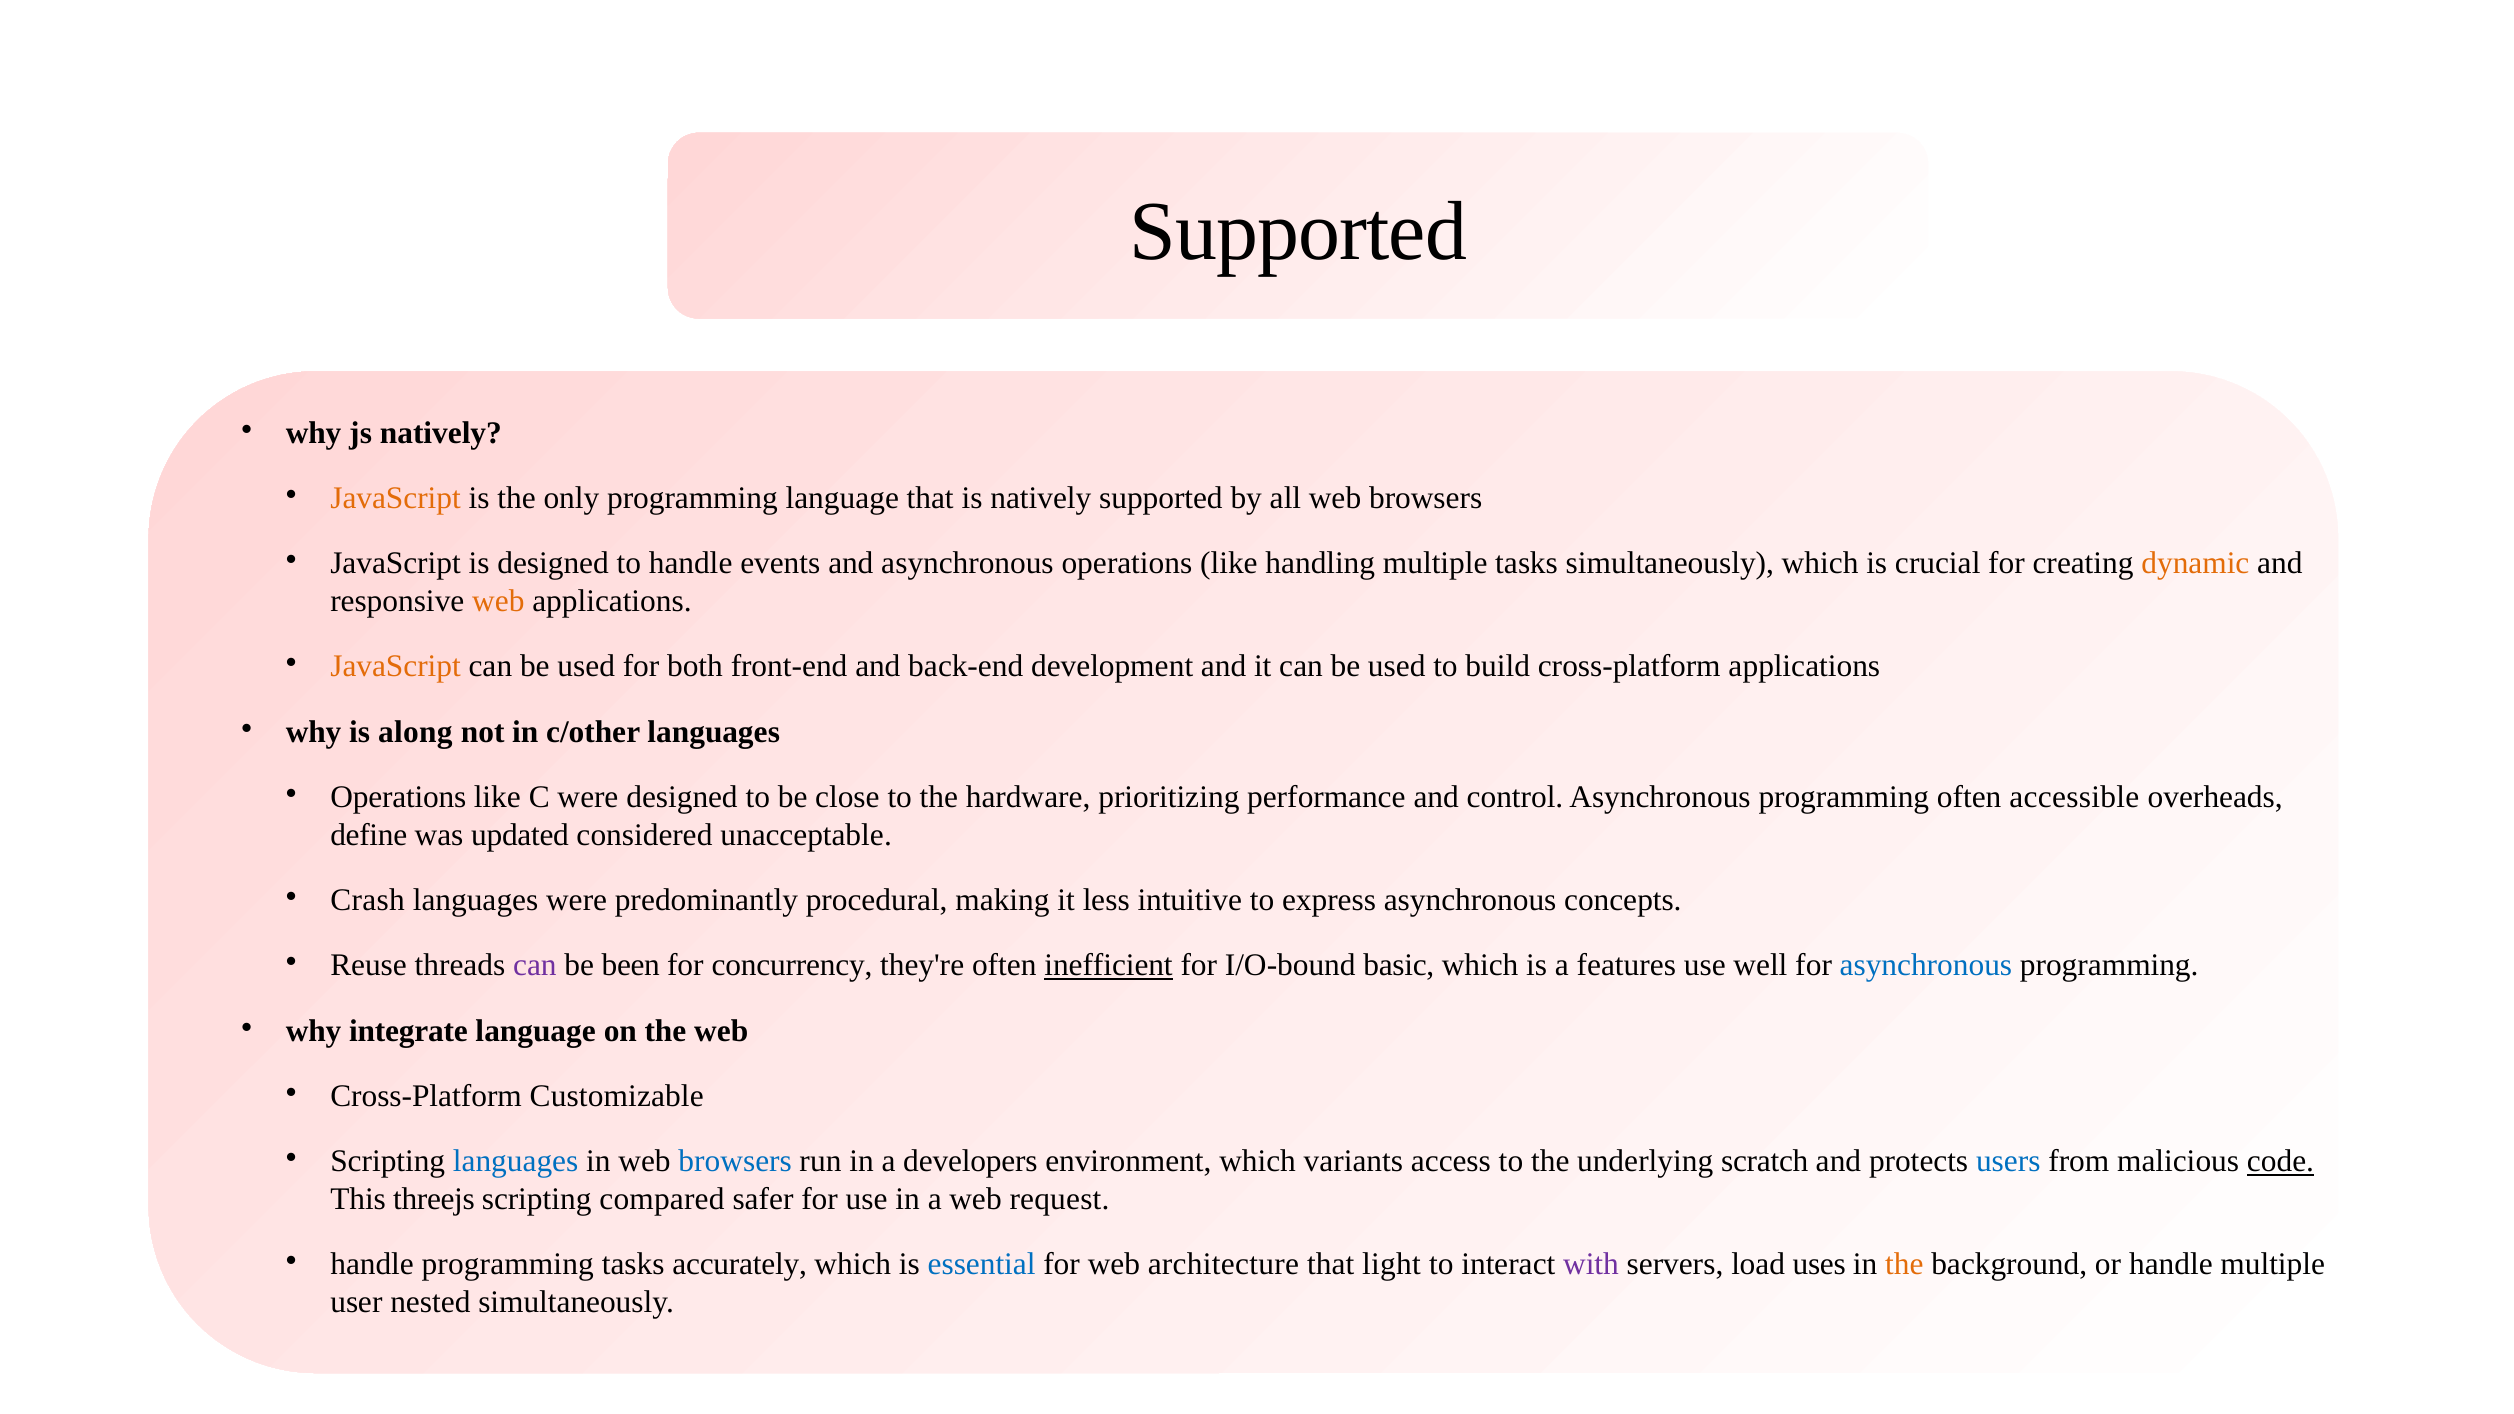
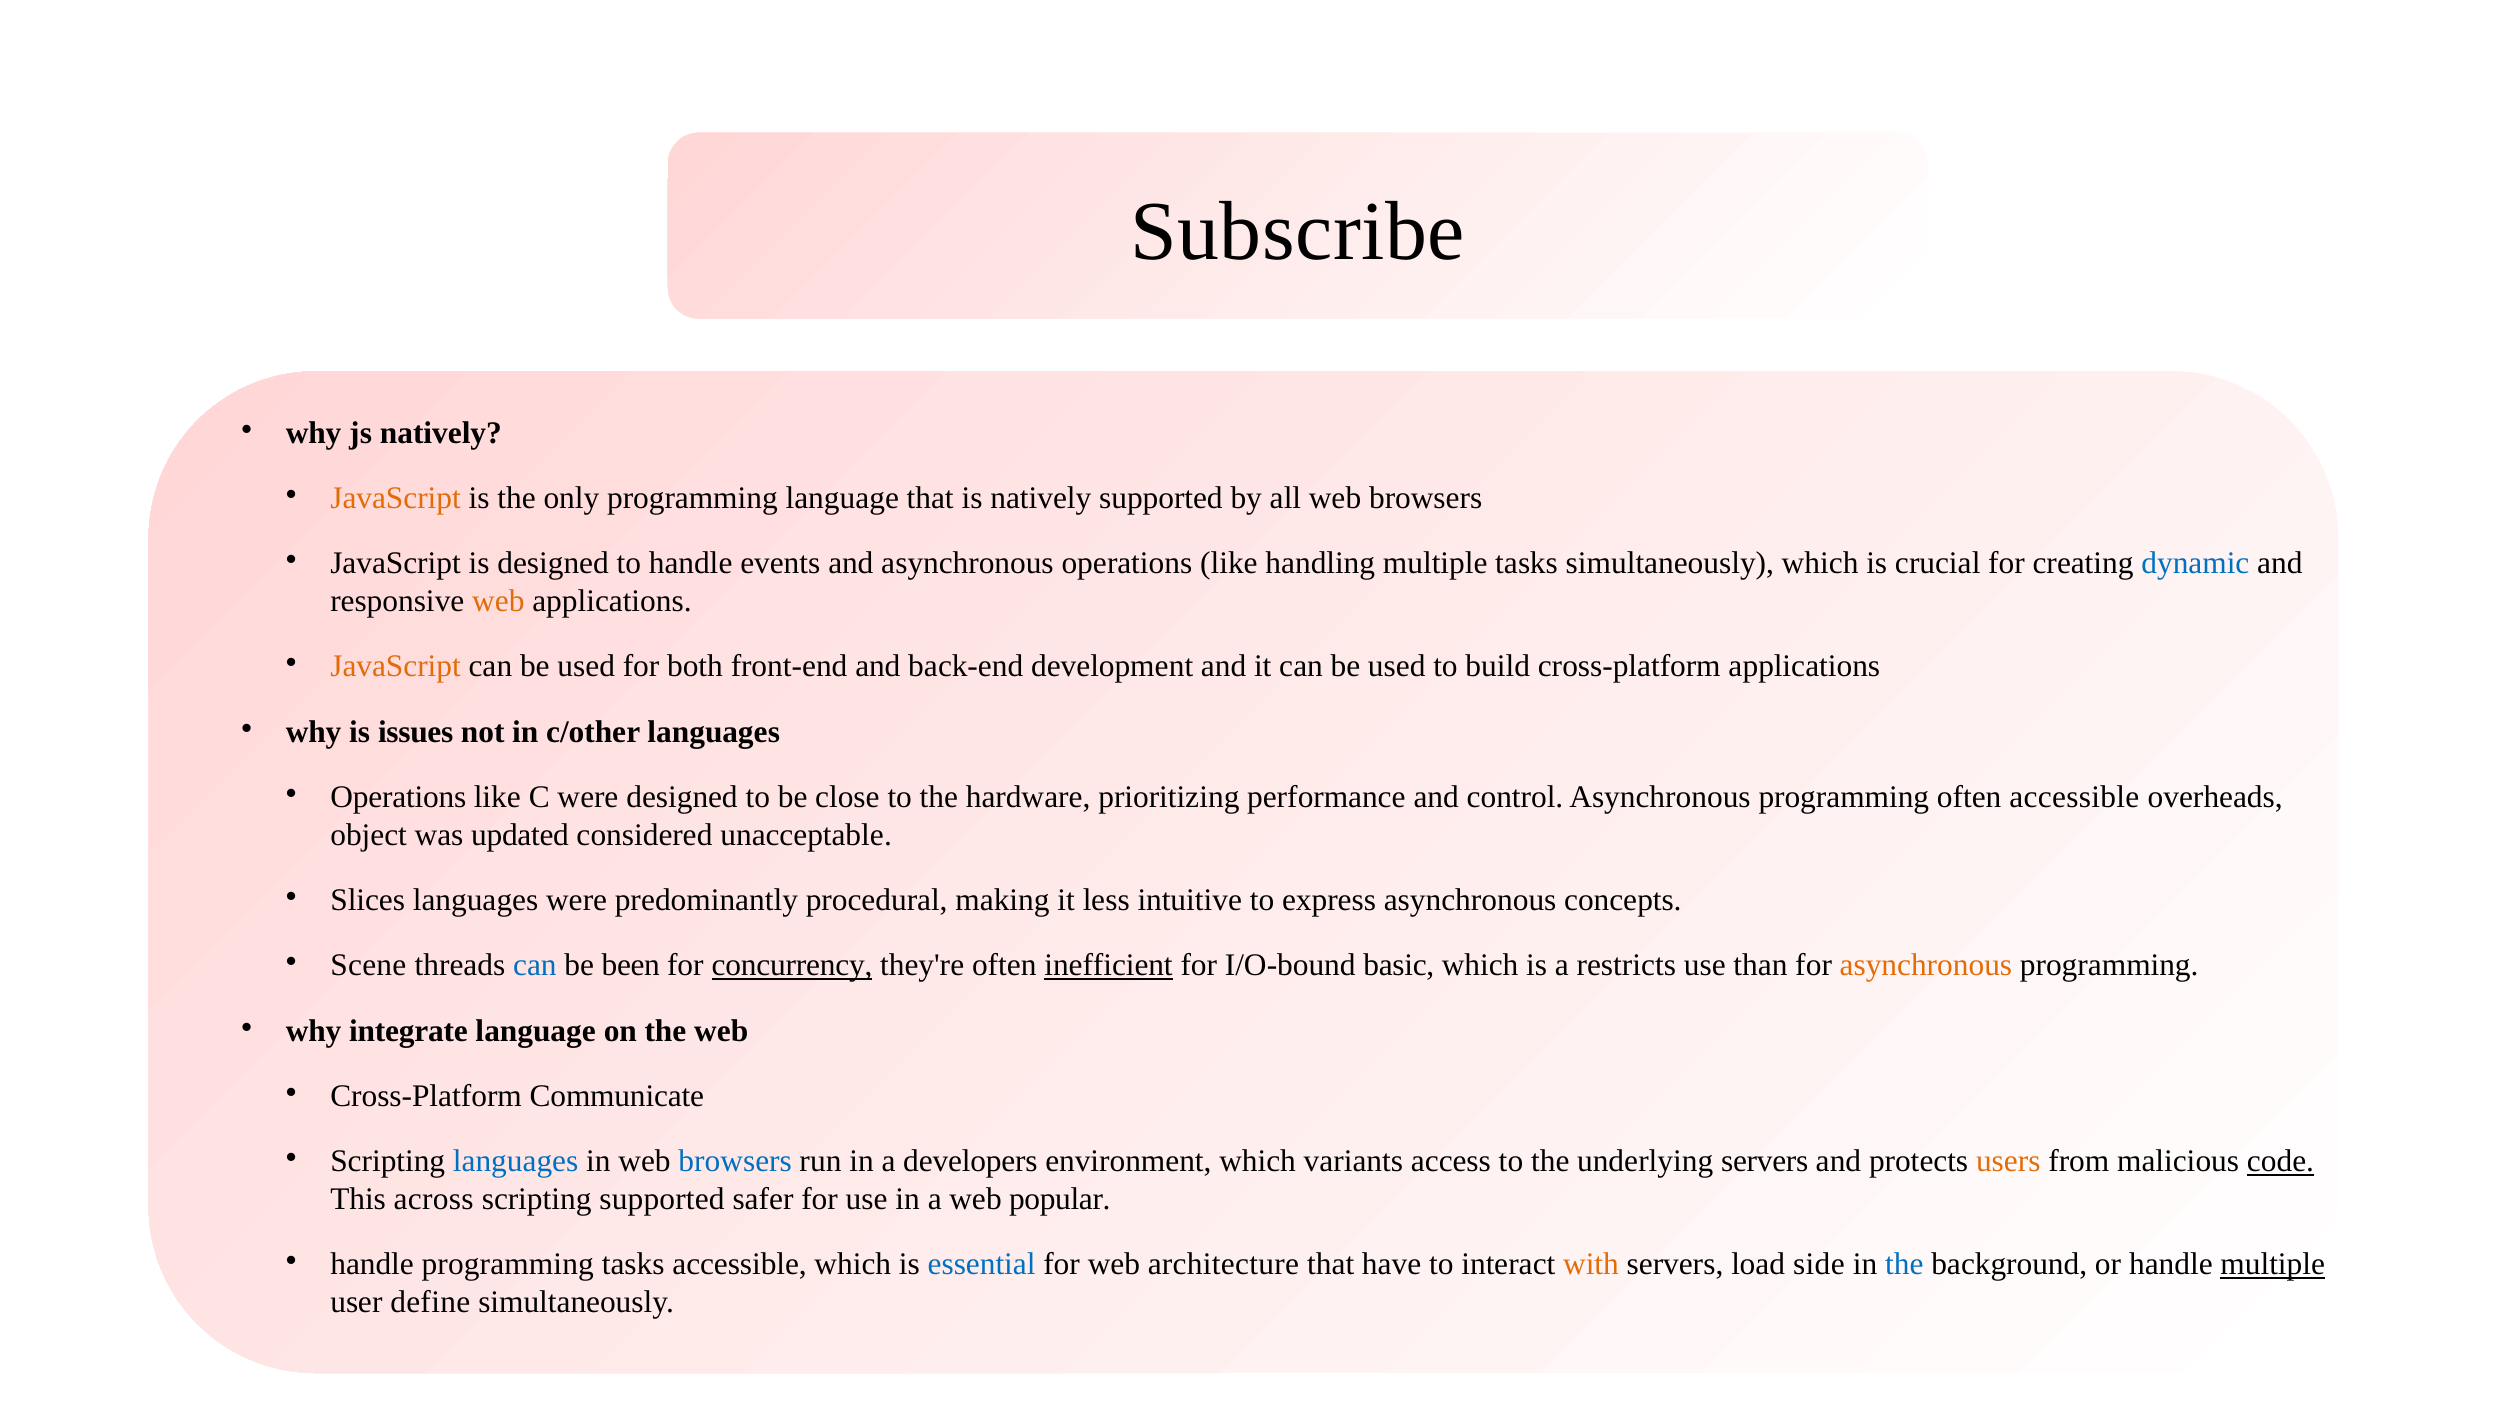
Supported: Supported -> Subscribe (1298, 232)
dynamic colour: orange -> blue (2195, 564)
along: along -> issues (416, 732)
define: define -> object (369, 835)
Crash: Crash -> Slices (368, 900)
Reuse: Reuse -> Scene (368, 966)
can colour: purple -> blue (535, 966)
concurrency underline: none -> present (792, 966)
features: features -> restricts (1626, 966)
well: well -> than (1760, 966)
asynchronous colour: blue -> orange (1926, 966)
Customizable: Customizable -> Communicate (617, 1096)
underlying scratch: scratch -> servers (1765, 1162)
users colour: blue -> orange (2008, 1162)
threejs: threejs -> across (434, 1199)
scripting compared: compared -> supported (662, 1199)
request: request -> popular (1060, 1199)
tasks accurately: accurately -> accessible (740, 1265)
light: light -> have (1392, 1265)
with colour: purple -> orange (1591, 1265)
uses: uses -> side (1819, 1265)
the colour: orange -> blue (1904, 1265)
multiple underline: none -> present (2273, 1265)
nested: nested -> define (430, 1302)
